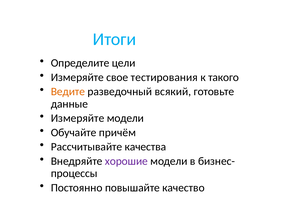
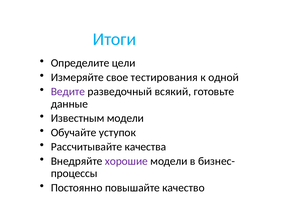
такого: такого -> одной (224, 78)
Ведите colour: orange -> purple (68, 92)
Измеряйте: Измеряйте -> Известным (78, 119)
причём: причём -> уступок (117, 133)
